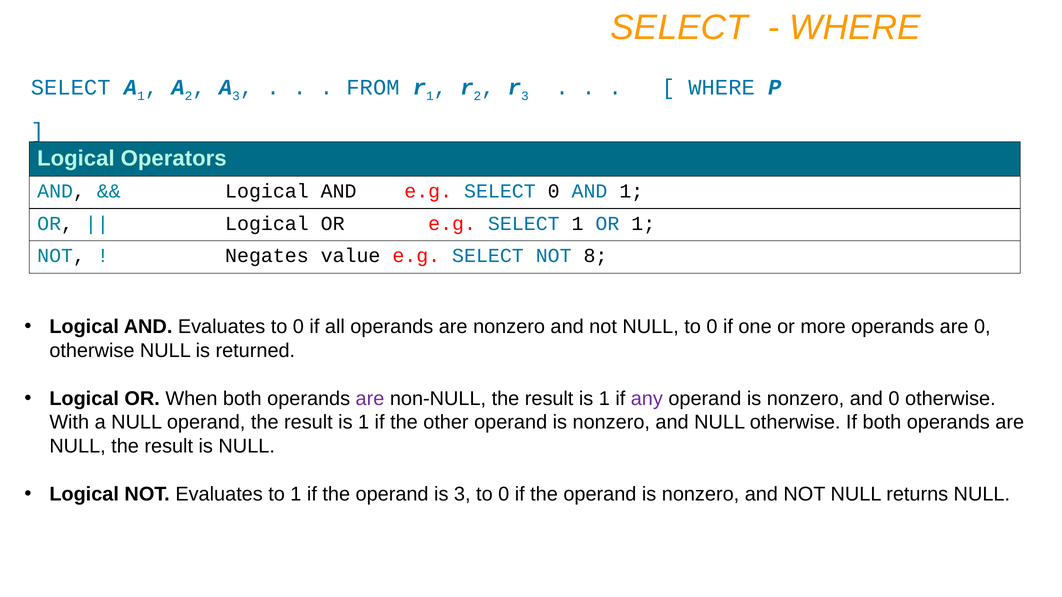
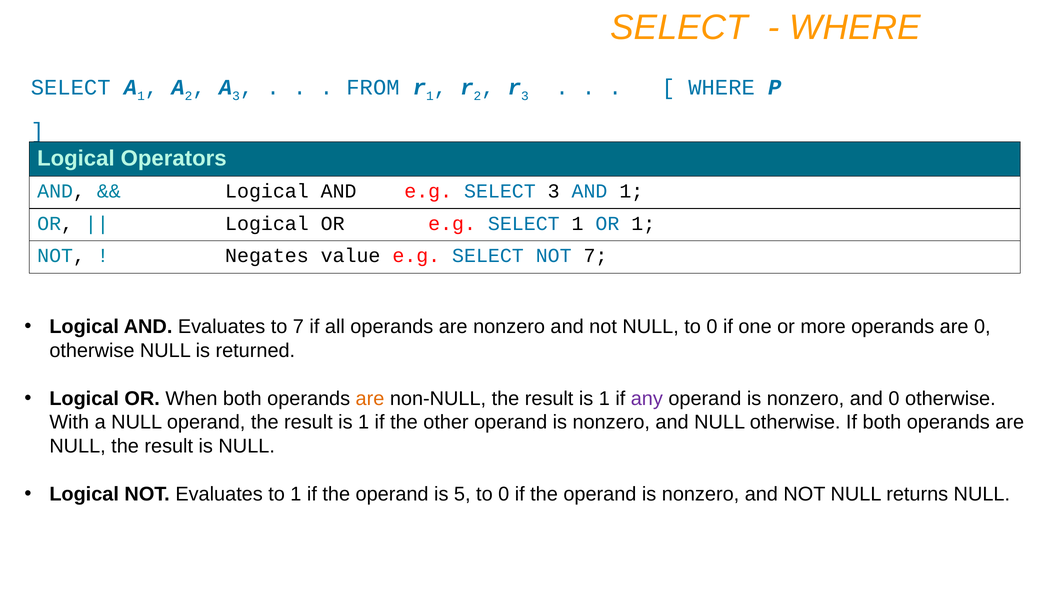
SELECT 0: 0 -> 3 (554, 191)
NOT 8: 8 -> 7 (595, 256)
Evaluates to 0: 0 -> 7 (298, 327)
are colour: purple -> orange (370, 399)
is 3: 3 -> 5 (462, 494)
